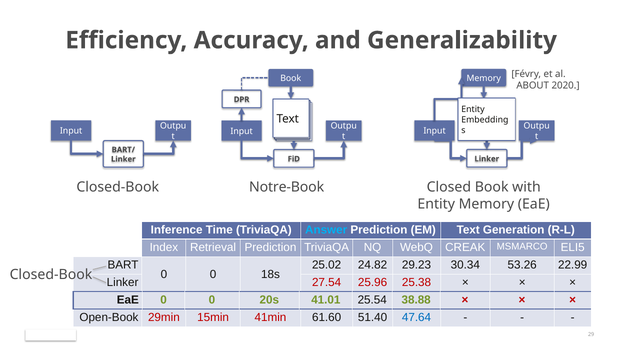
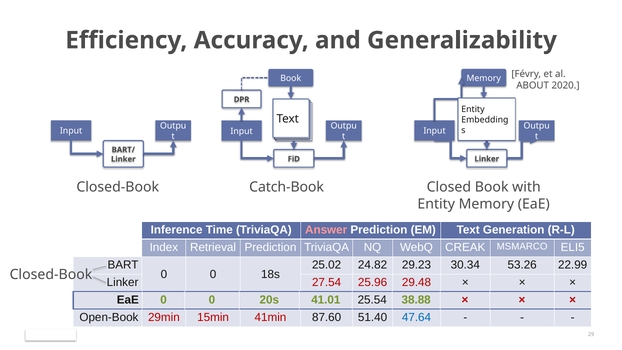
Notre-Book: Notre-Book -> Catch-Book (287, 187)
Answer colour: light blue -> pink (326, 230)
25.38: 25.38 -> 29.48 (416, 282)
61.60: 61.60 -> 87.60 (327, 317)
